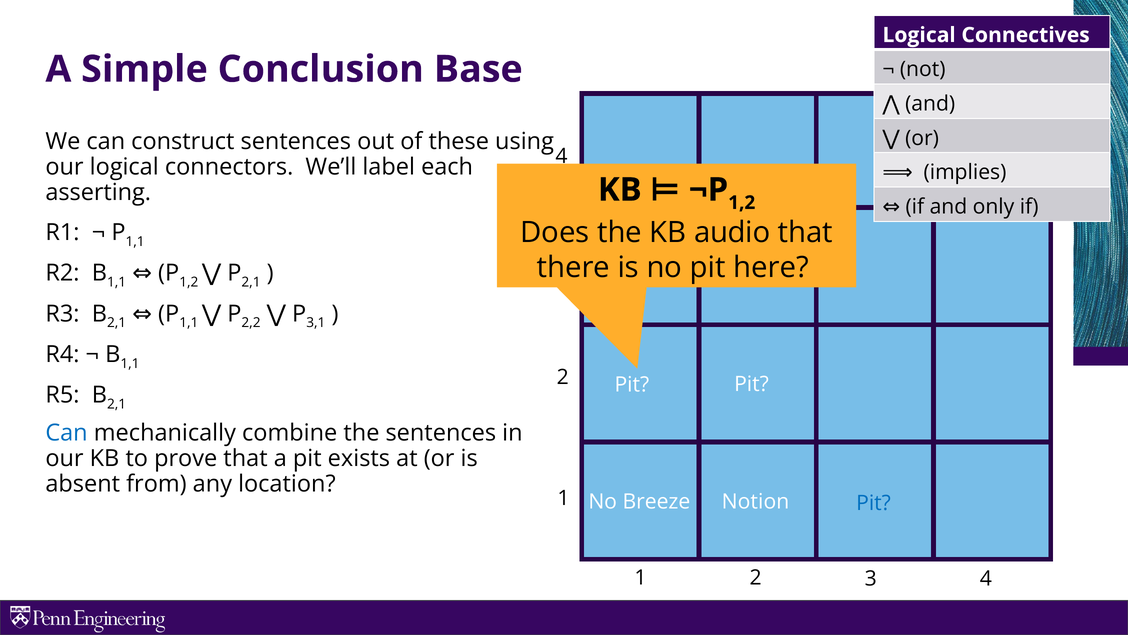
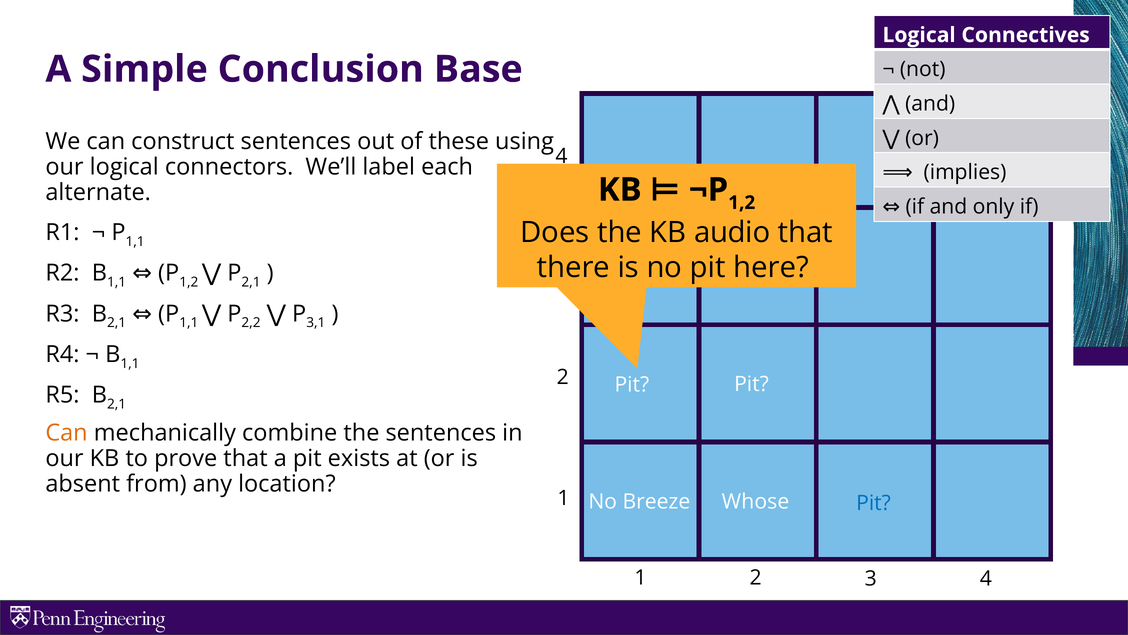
asserting: asserting -> alternate (98, 192)
Can colour: blue -> orange (67, 433)
Notion: Notion -> Whose (755, 502)
